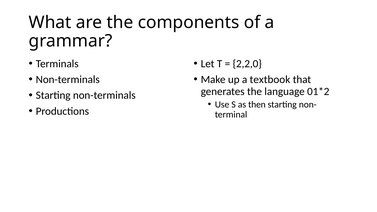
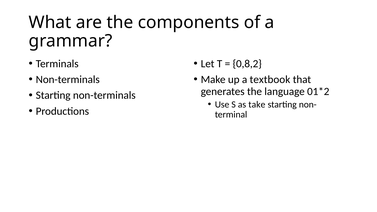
2,2,0: 2,2,0 -> 0,8,2 (247, 64)
then: then -> take (257, 104)
